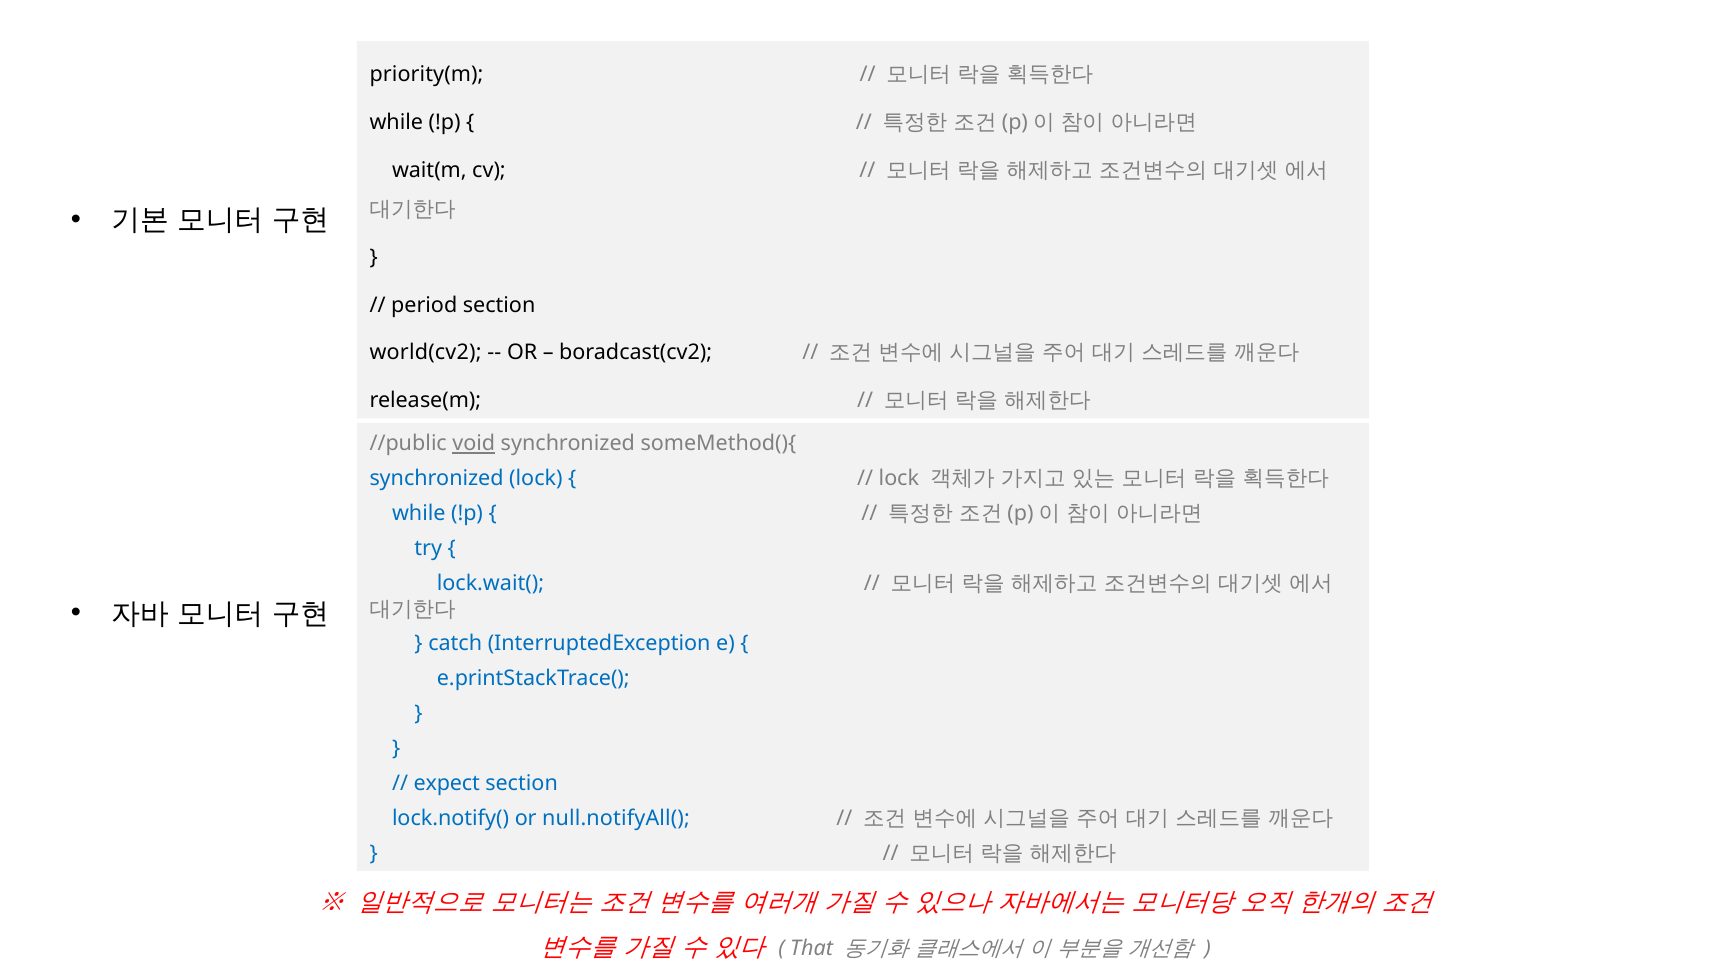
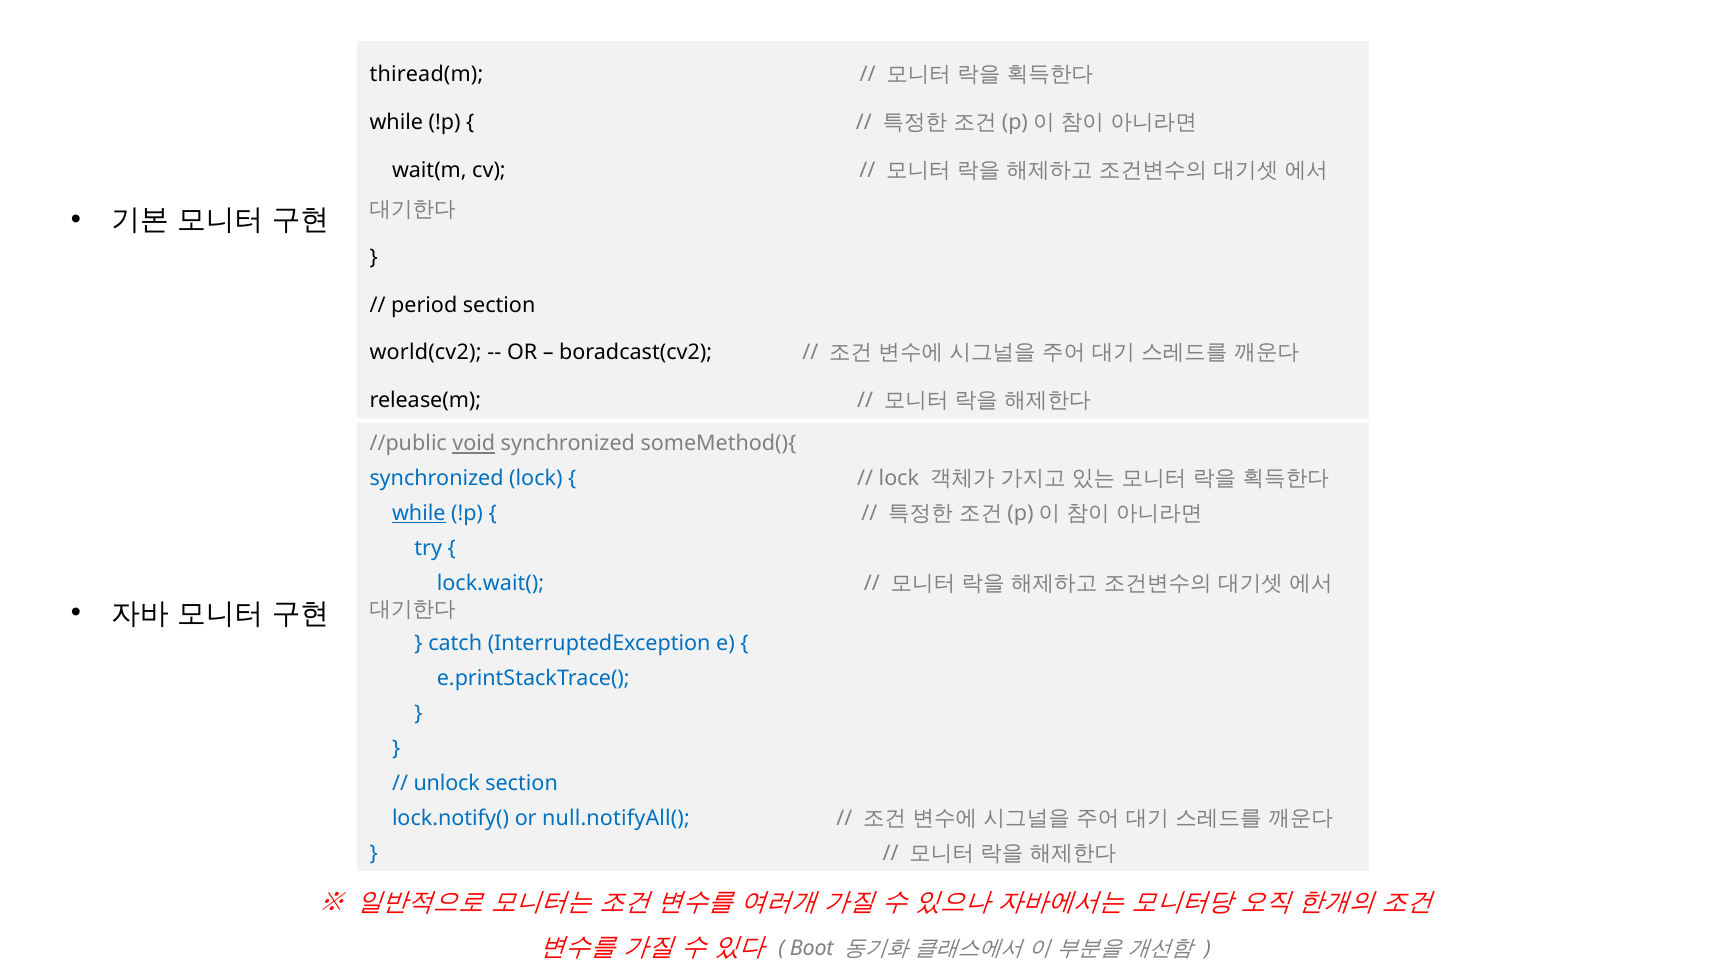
priority(m: priority(m -> thiread(m (426, 75)
while underline: none -> present (419, 513)
expect: expect -> unlock (447, 783)
That: That -> Boot (812, 948)
